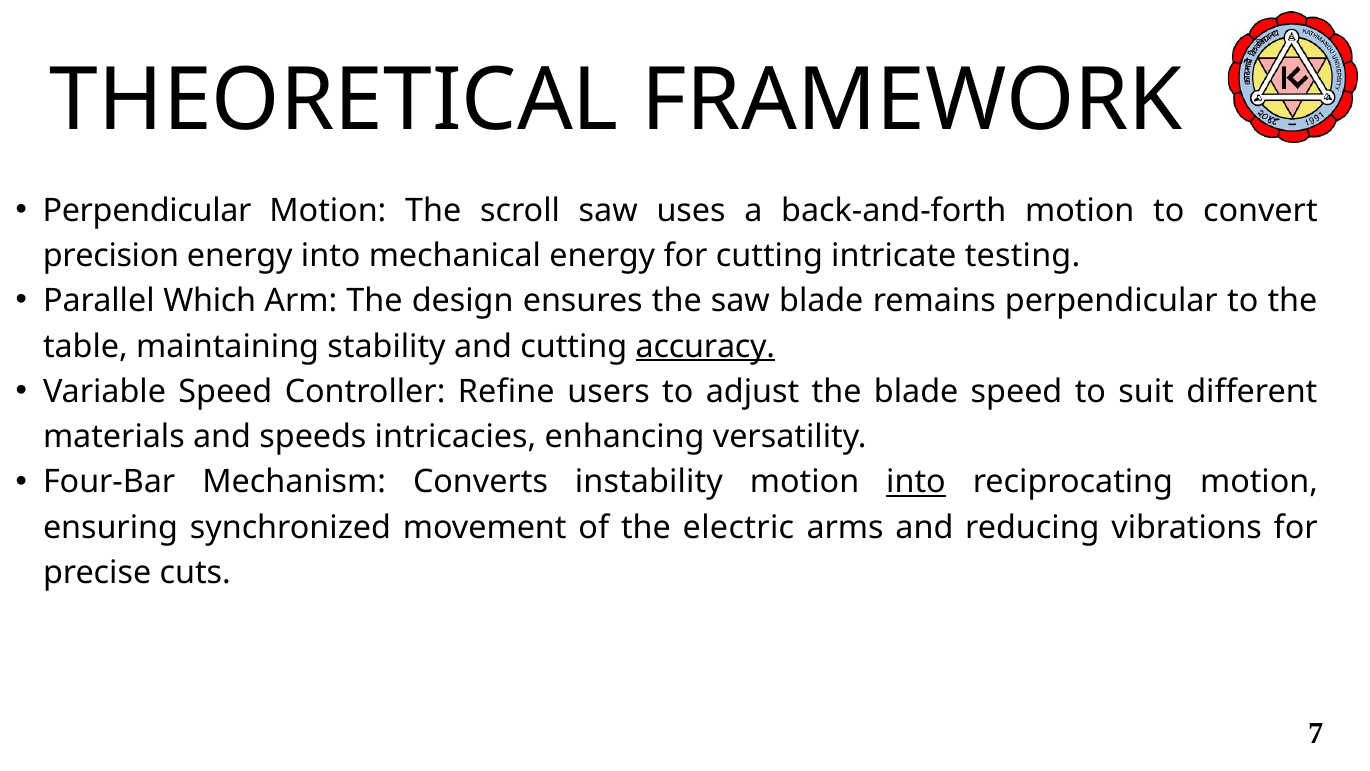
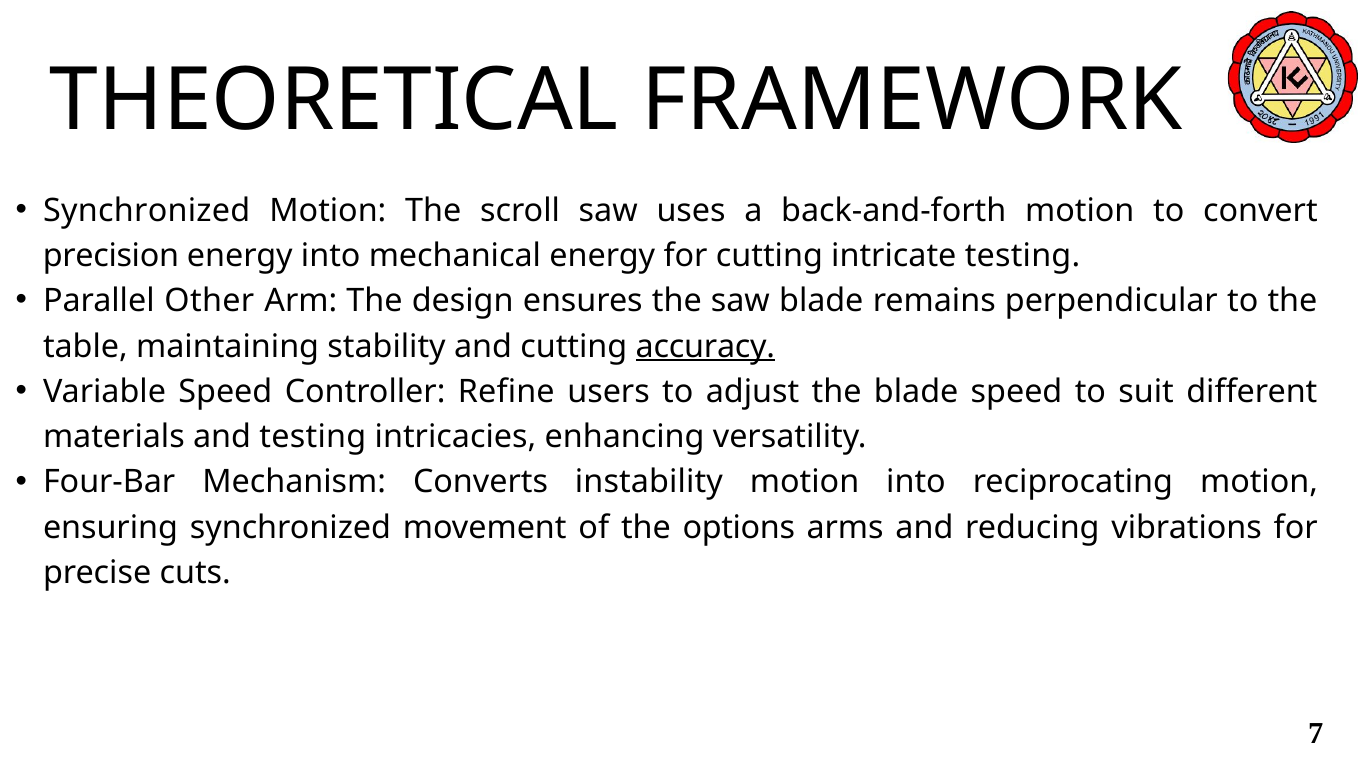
Perpendicular: Perpendicular -> Synchronized (147, 210)
Which: Which -> Other (209, 301)
and speeds: speeds -> testing (313, 437)
into underline: present -> none (916, 482)
electric: electric -> options (739, 527)
